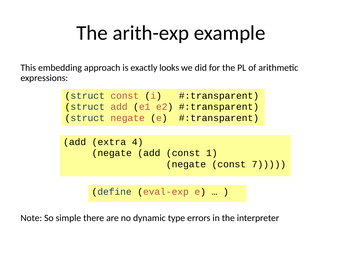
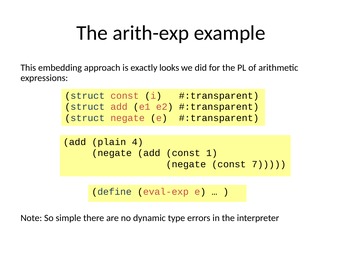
extra: extra -> plain (109, 142)
